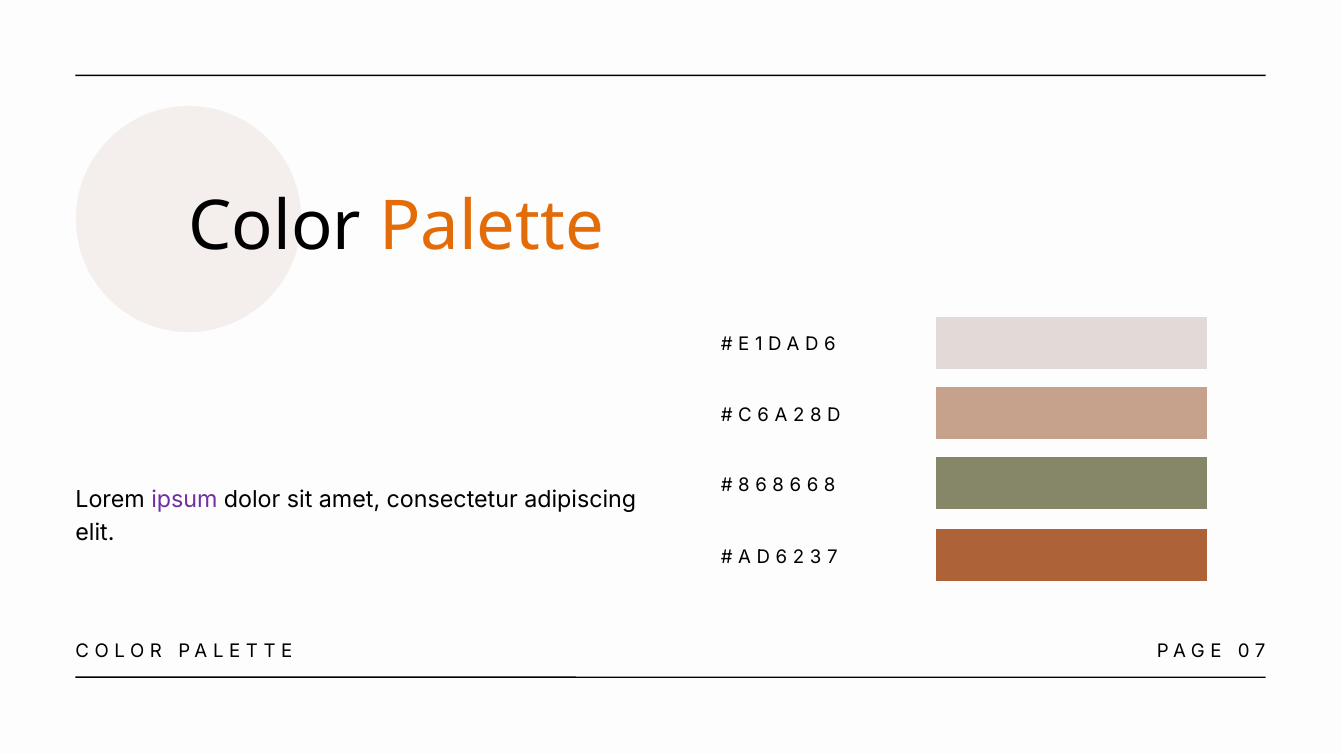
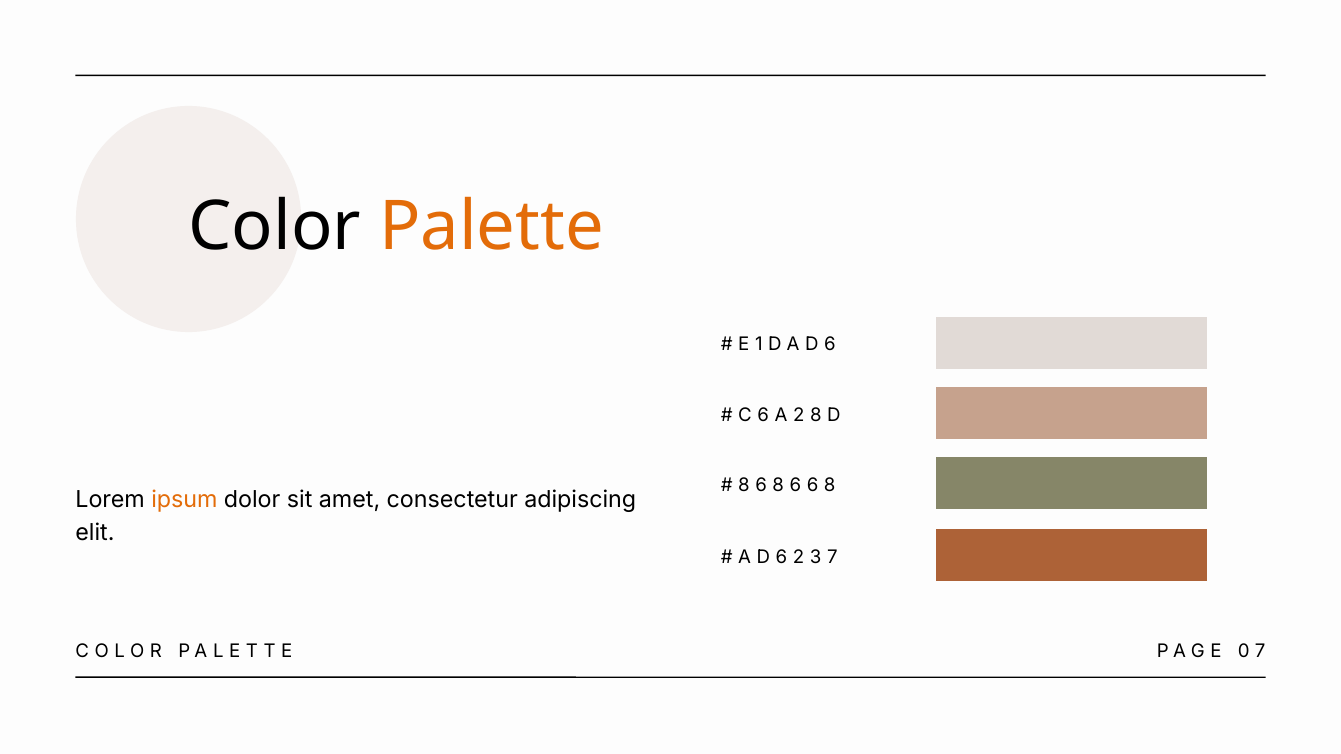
ipsum colour: purple -> orange (184, 500)
